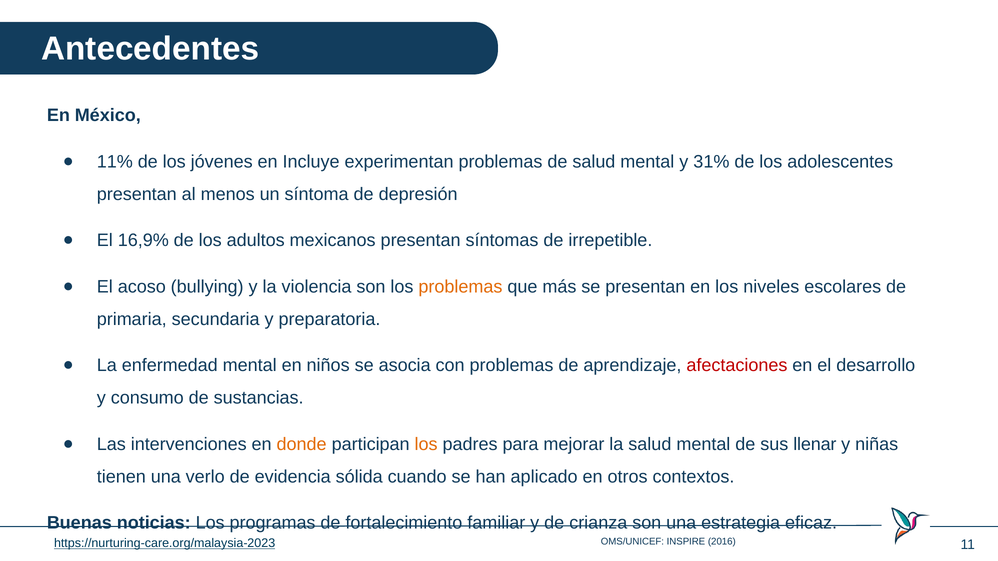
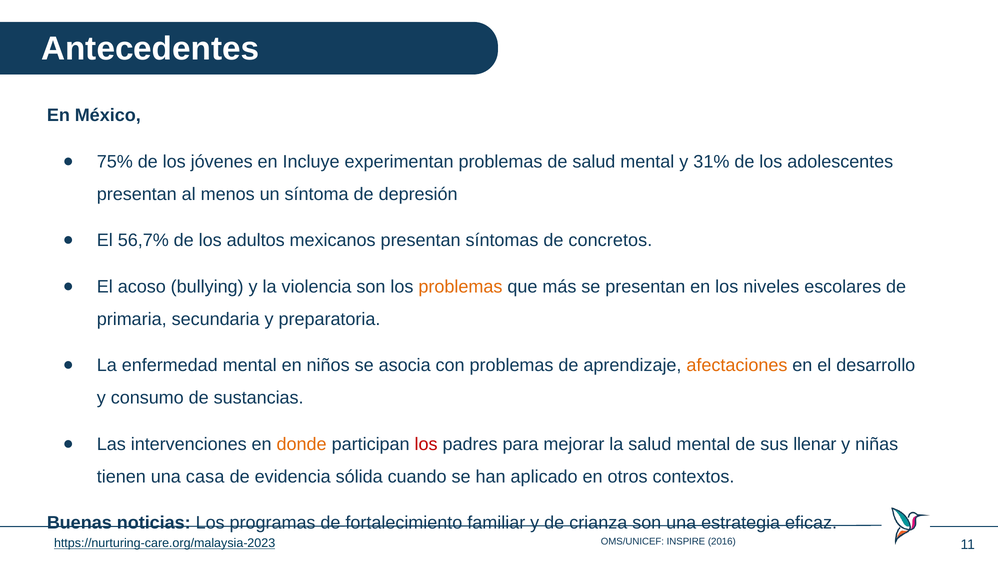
11%: 11% -> 75% (115, 162)
16,9%: 16,9% -> 56,7% (143, 241)
irrepetible: irrepetible -> concretos (610, 241)
afectaciones colour: red -> orange (737, 366)
los colour: orange -> red (426, 444)
verlo: verlo -> casa (205, 477)
